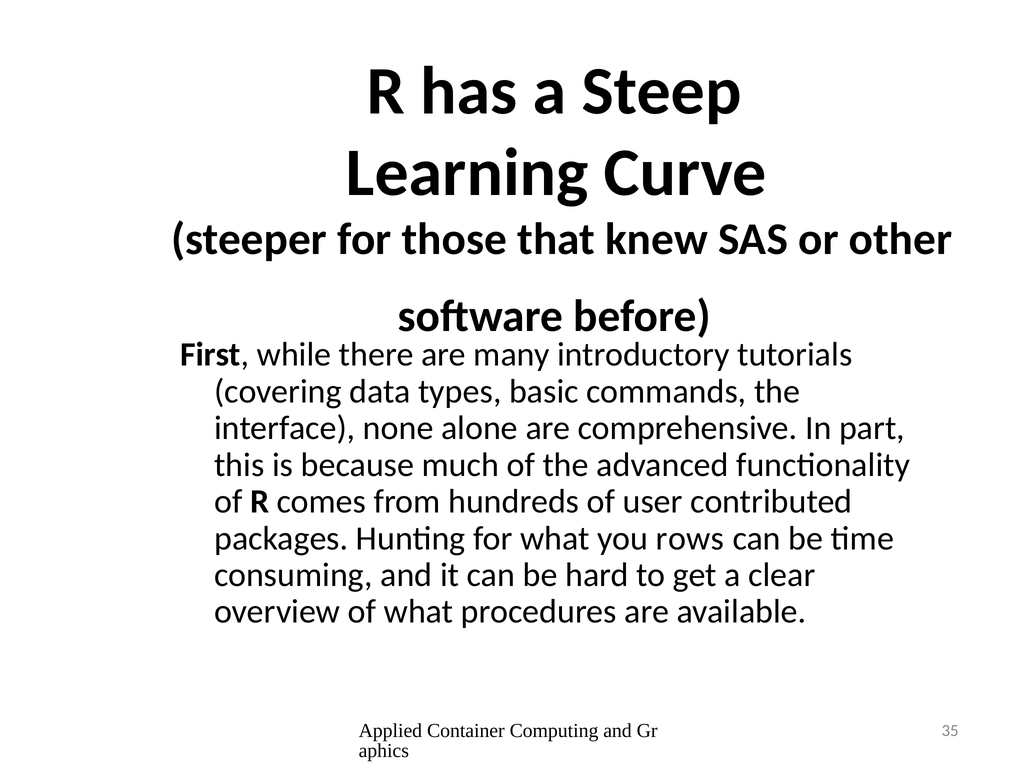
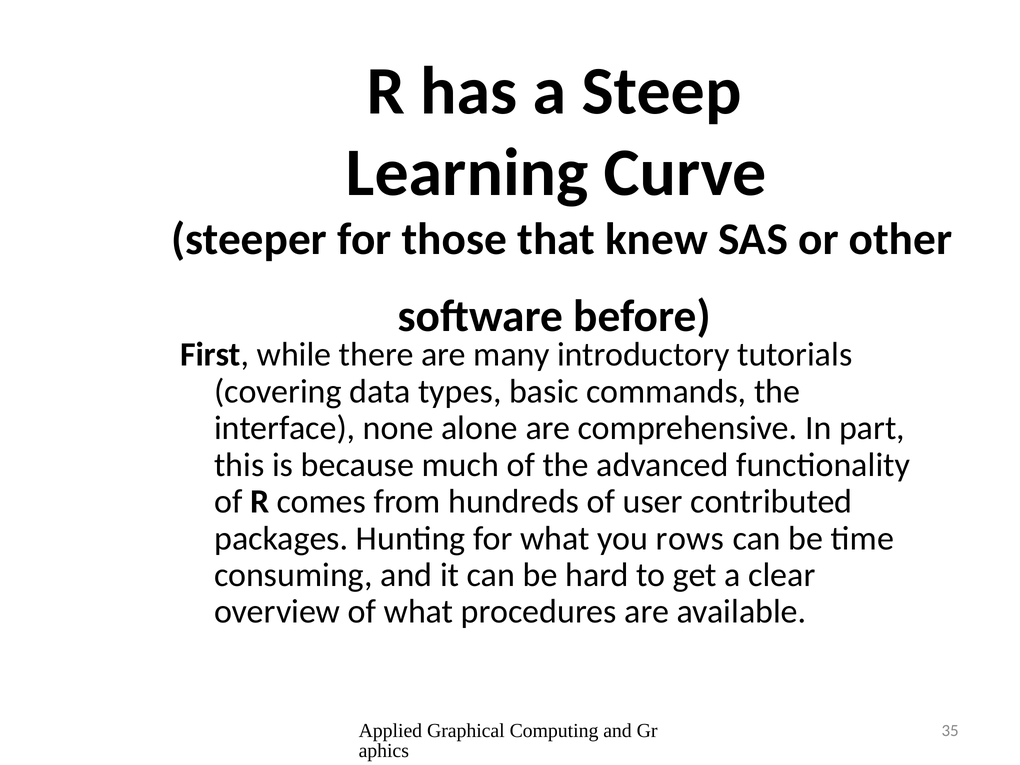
Container: Container -> Graphical (466, 731)
